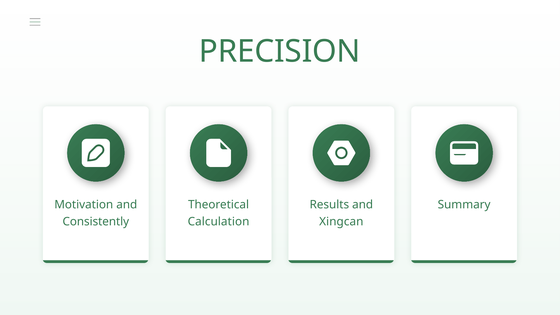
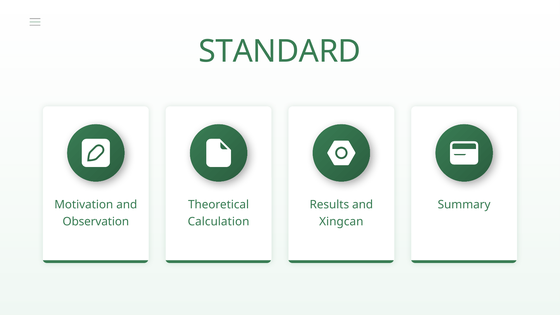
PRECISION: PRECISION -> STANDARD (280, 52)
Consistently: Consistently -> Observation (96, 222)
